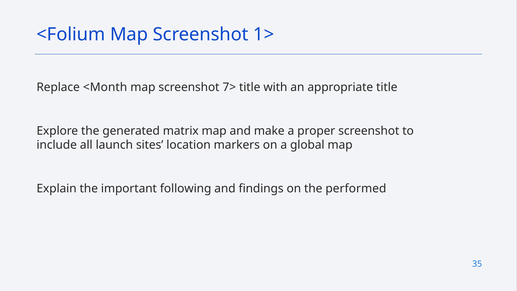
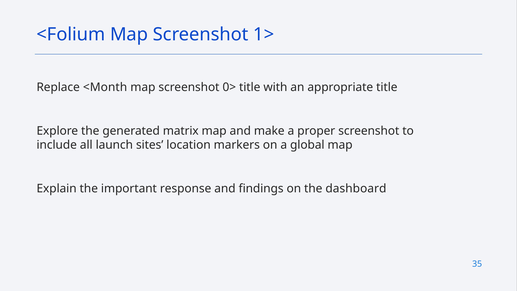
7>: 7> -> 0> (229, 87)
following: following -> response (186, 188)
performed: performed -> dashboard (356, 188)
